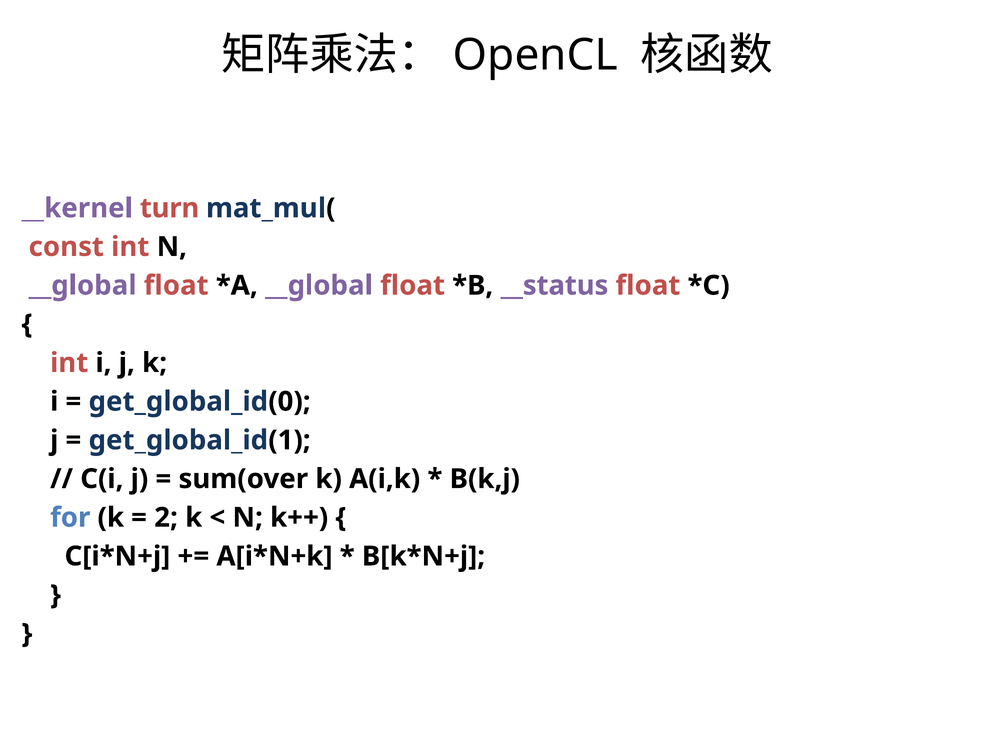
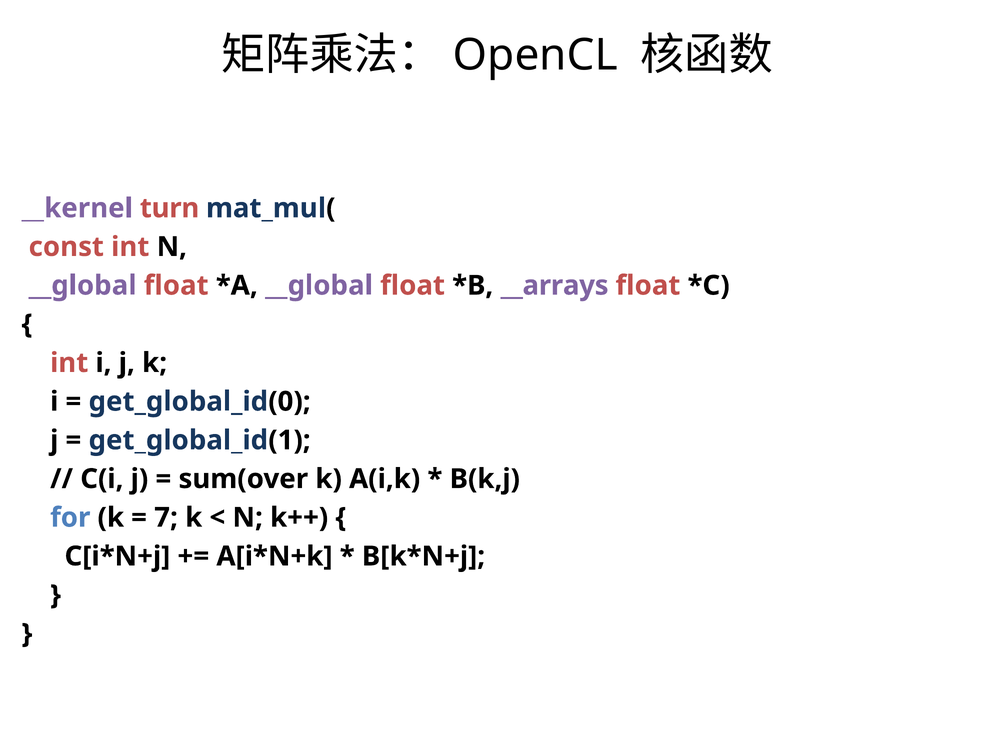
__status: __status -> __arrays (554, 286)
2: 2 -> 7 (166, 518)
